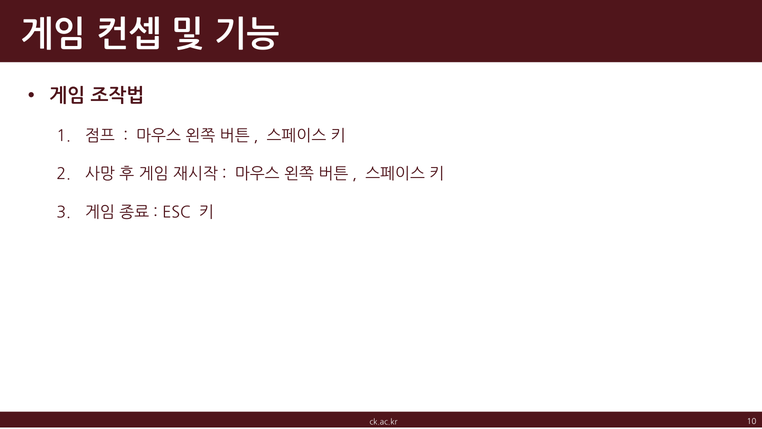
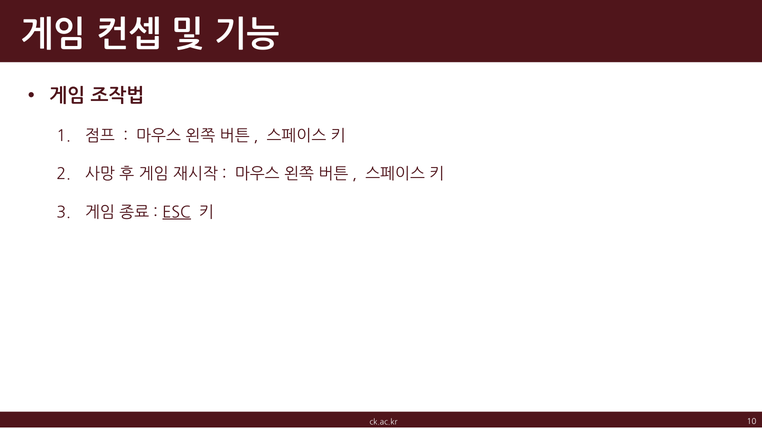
ESC underline: none -> present (177, 212)
